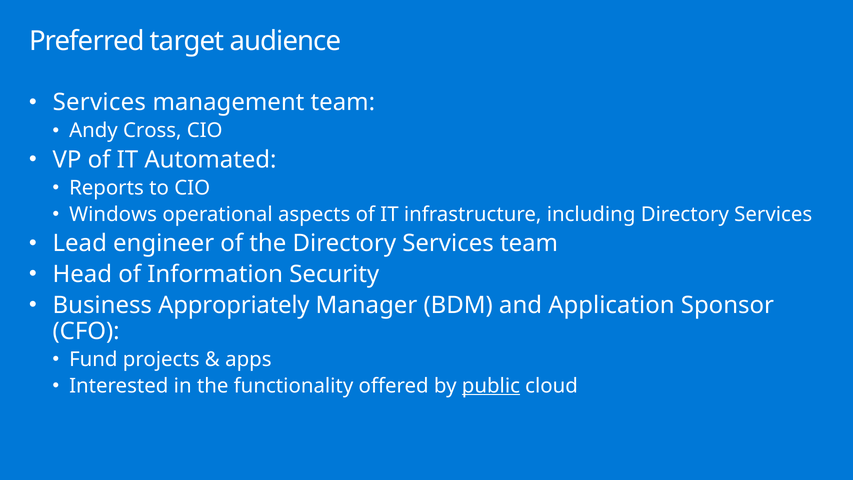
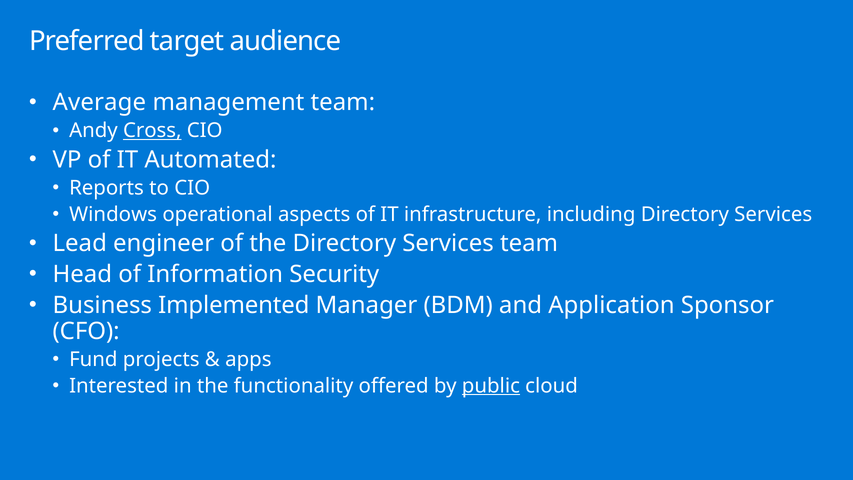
Services: Services -> Average (99, 102)
Cross underline: none -> present (152, 131)
Appropriately: Appropriately -> Implemented (234, 305)
